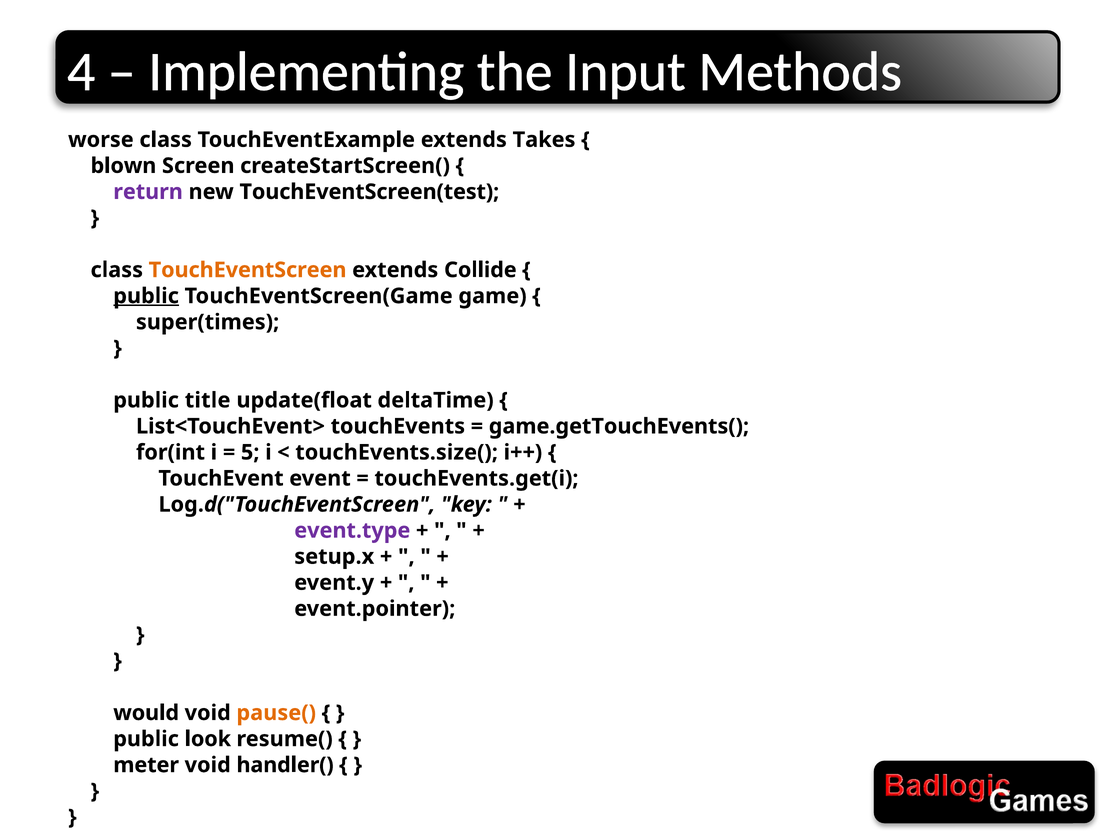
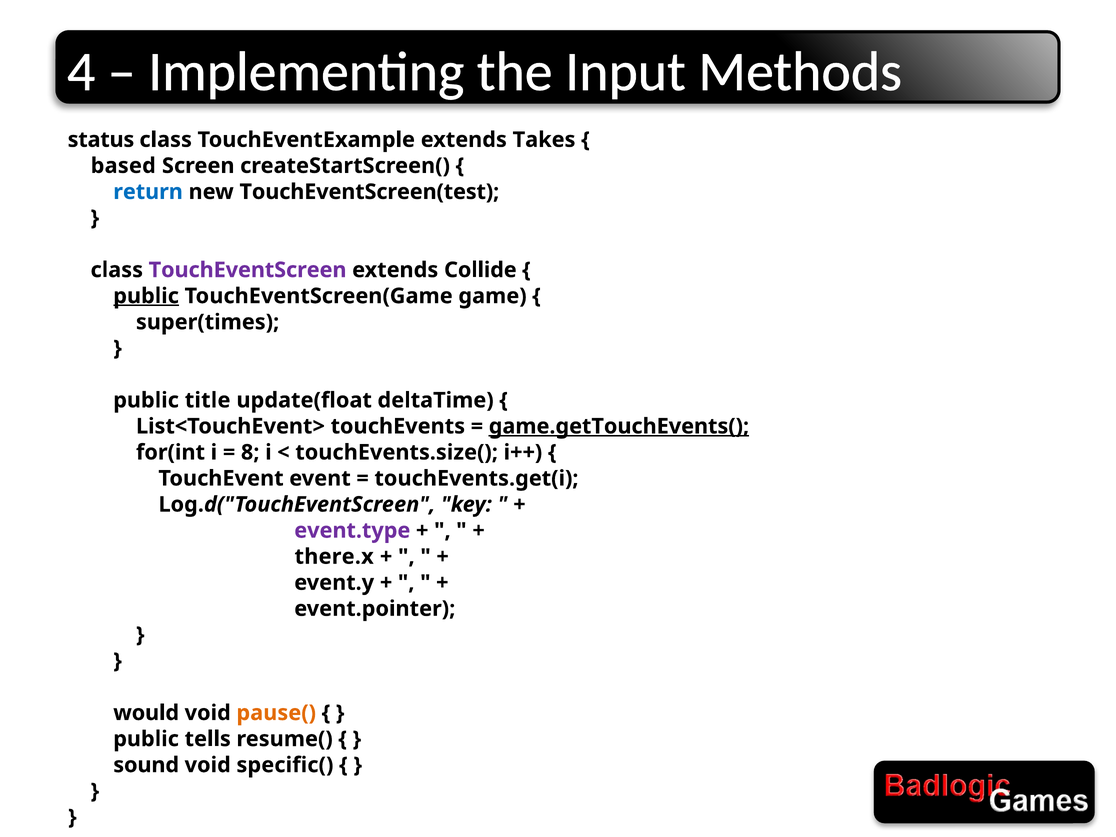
worse: worse -> status (101, 140)
blown: blown -> based (123, 166)
return colour: purple -> blue (148, 192)
TouchEventScreen colour: orange -> purple (248, 270)
game.getTouchEvents( underline: none -> present (619, 426)
5: 5 -> 8 (250, 452)
setup.x: setup.x -> there.x (334, 557)
look: look -> tells (208, 739)
meter: meter -> sound (146, 765)
handler(: handler( -> specific( (285, 765)
